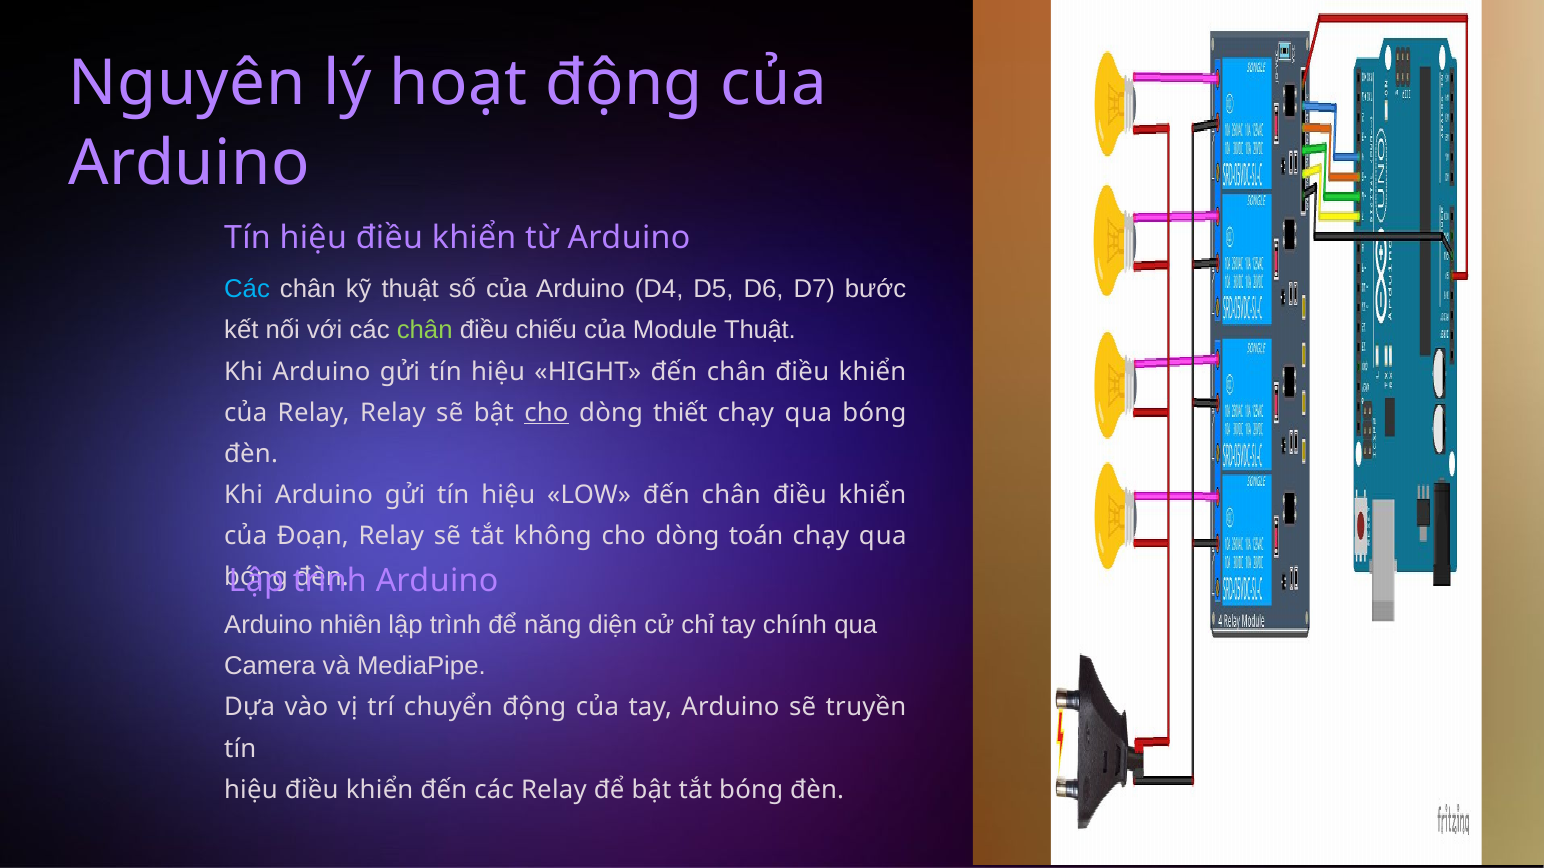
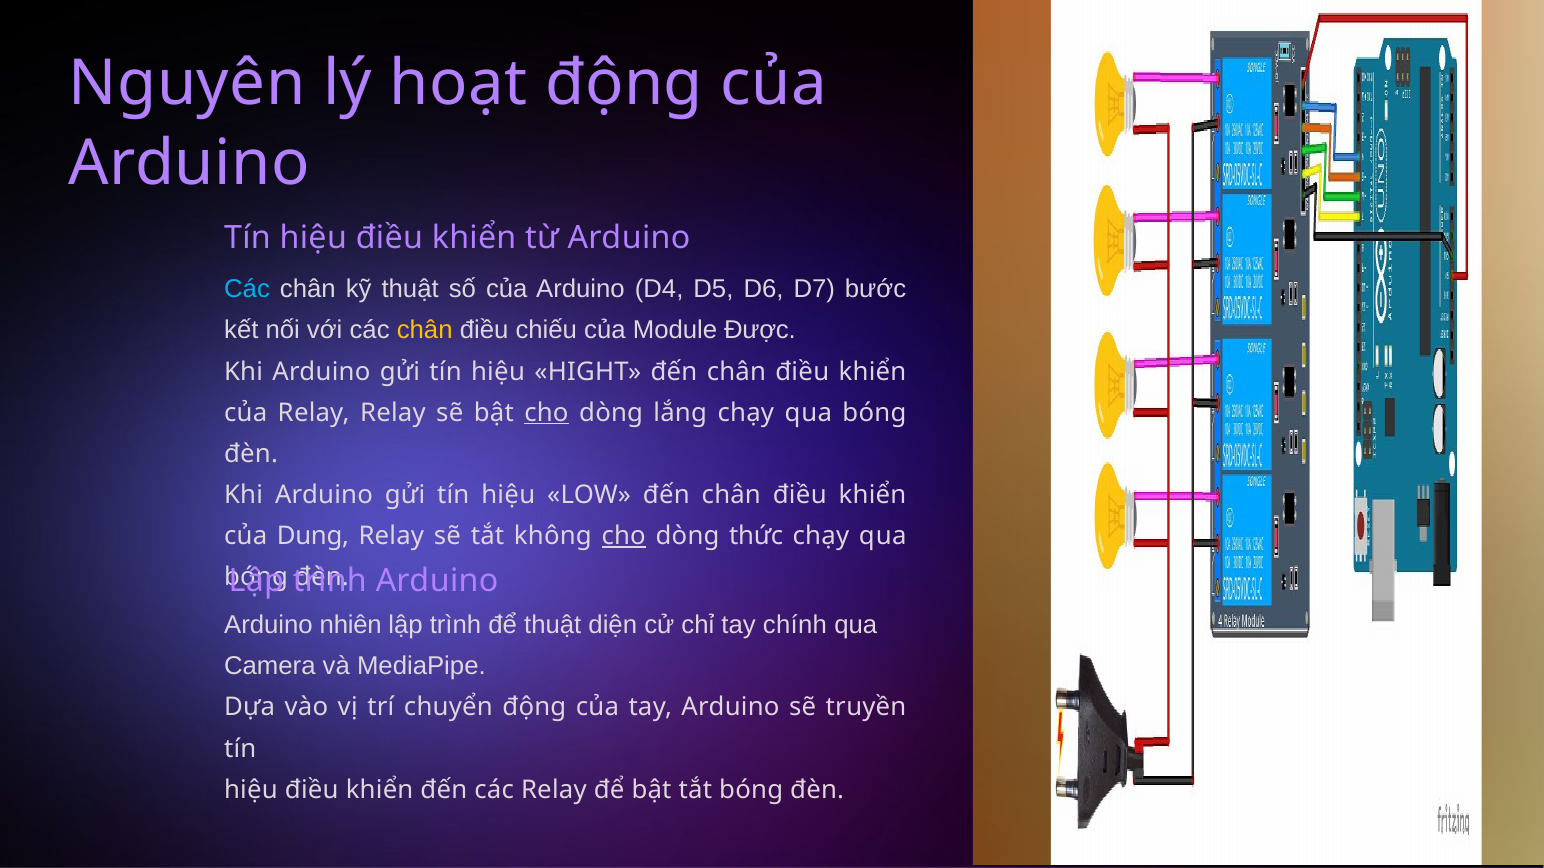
chân colour: light green -> yellow (425, 331)
Module Thuật: Thuật -> Được (760, 331)
thiết: thiết -> lắng (680, 413)
Đoạn: Đoạn -> Dụng (313, 536)
cho underline: none -> present (624, 536)
toán: toán -> thức (756, 536)
để năng: năng -> thuật (553, 626)
